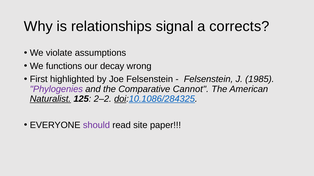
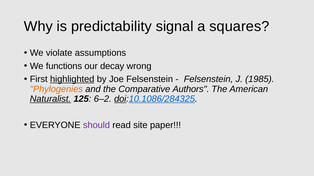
relationships: relationships -> predictability (111, 26)
corrects: corrects -> squares (239, 26)
highlighted underline: none -> present (72, 79)
Phylogenies colour: purple -> orange (56, 89)
Cannot: Cannot -> Authors (191, 89)
2–2: 2–2 -> 6–2 (103, 99)
